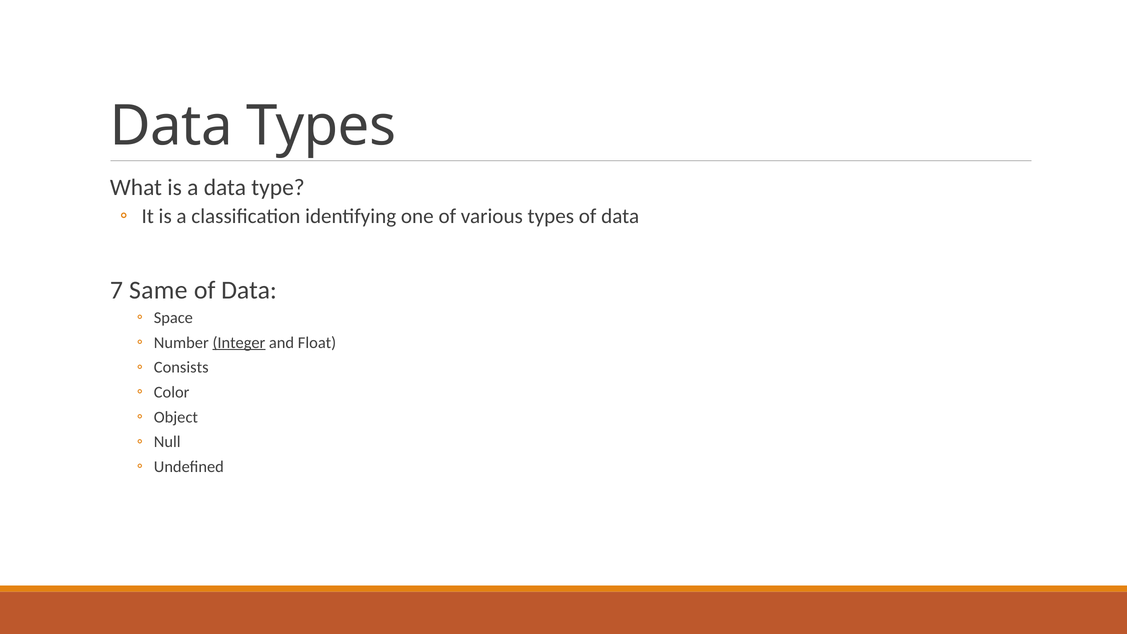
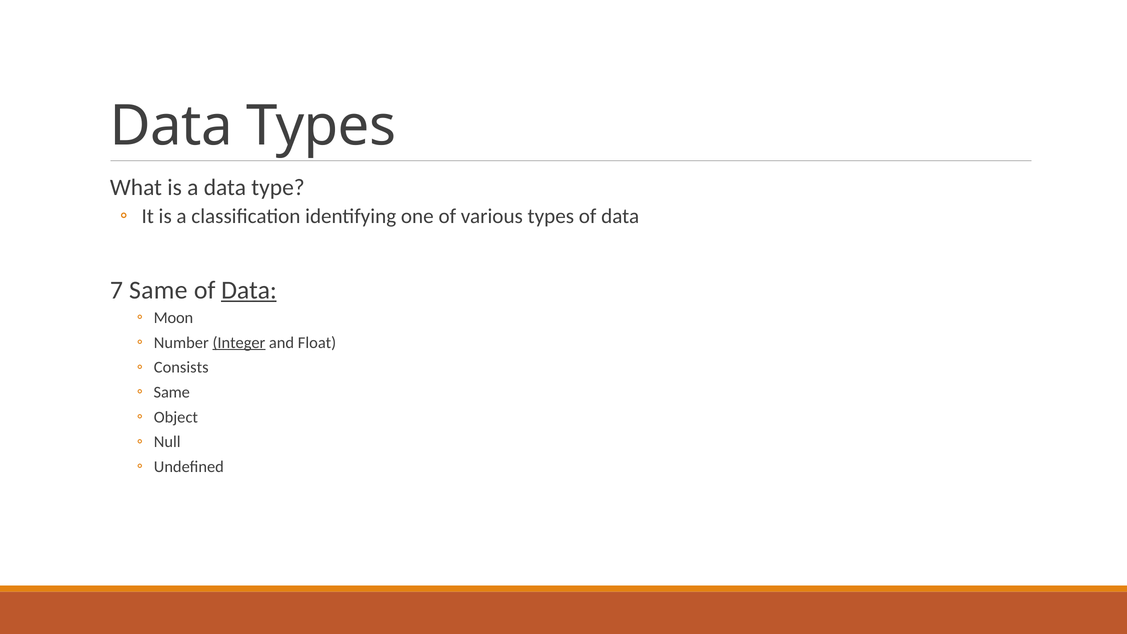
Data underline: none -> present (249, 290)
Space: Space -> Moon (173, 318)
Color: Color -> Same (172, 392)
